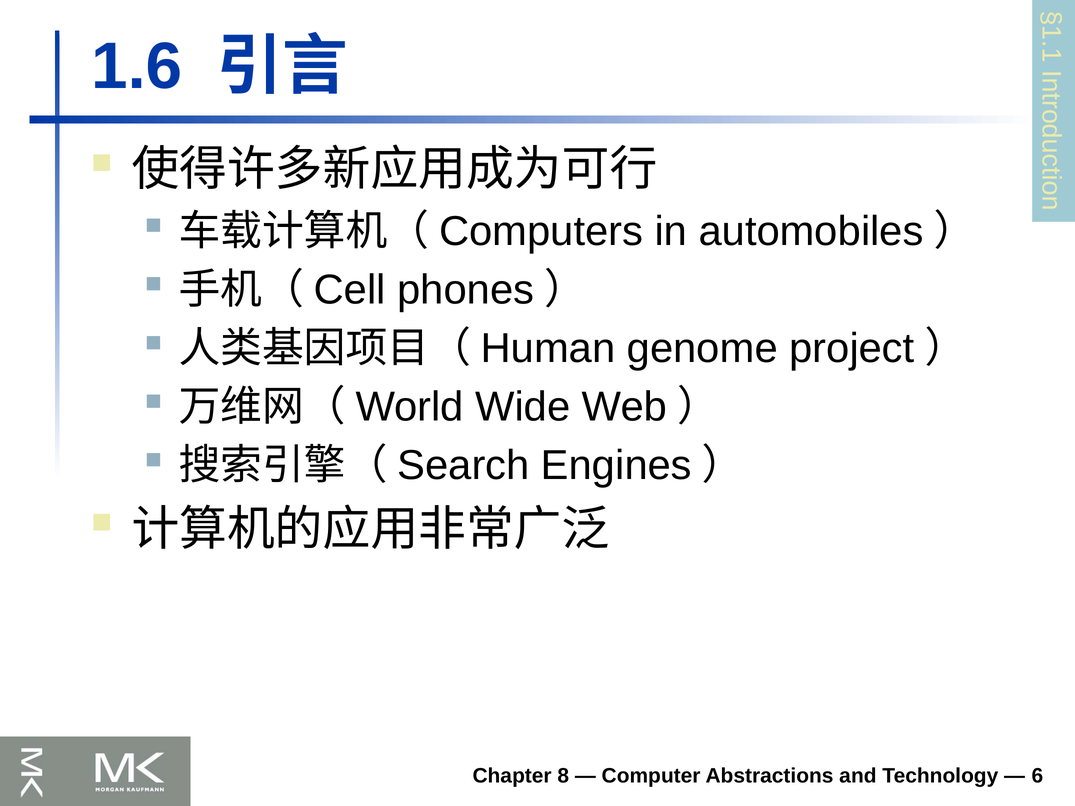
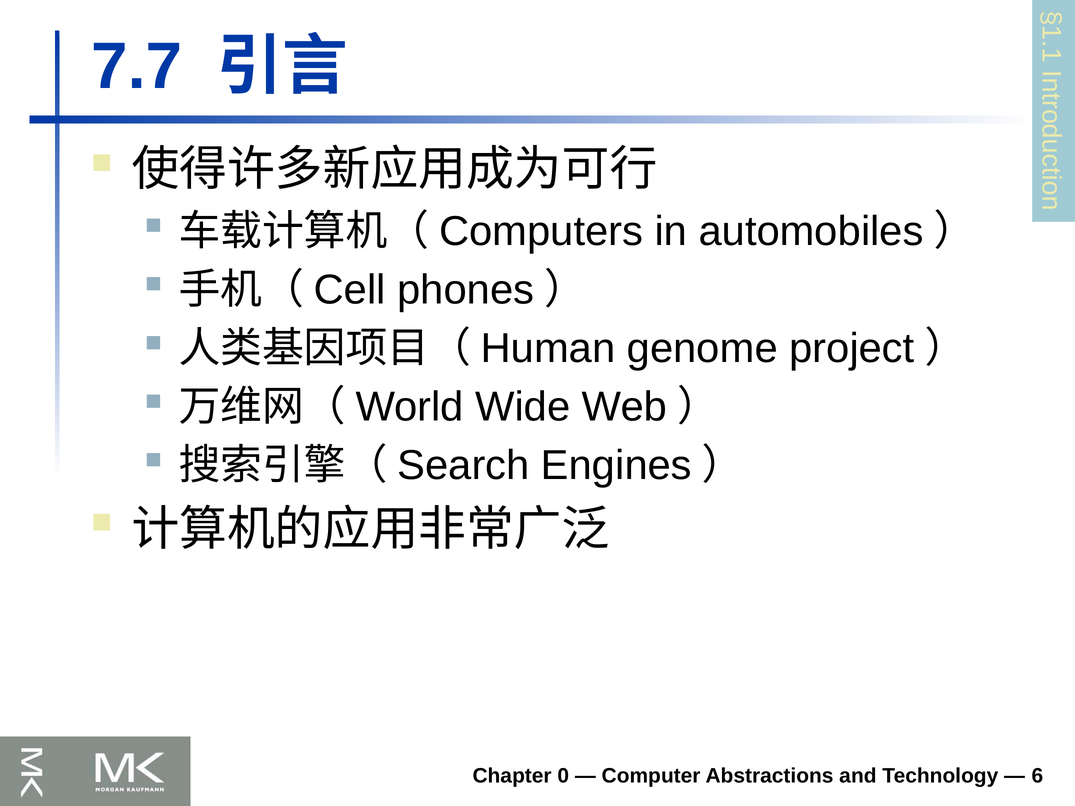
1.6: 1.6 -> 7.7 (137, 67)
8: 8 -> 0 (563, 776)
